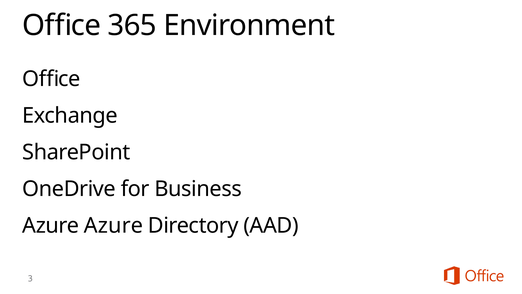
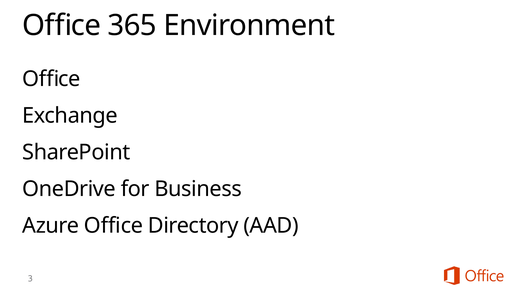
Azure Azure: Azure -> Office (114, 225)
